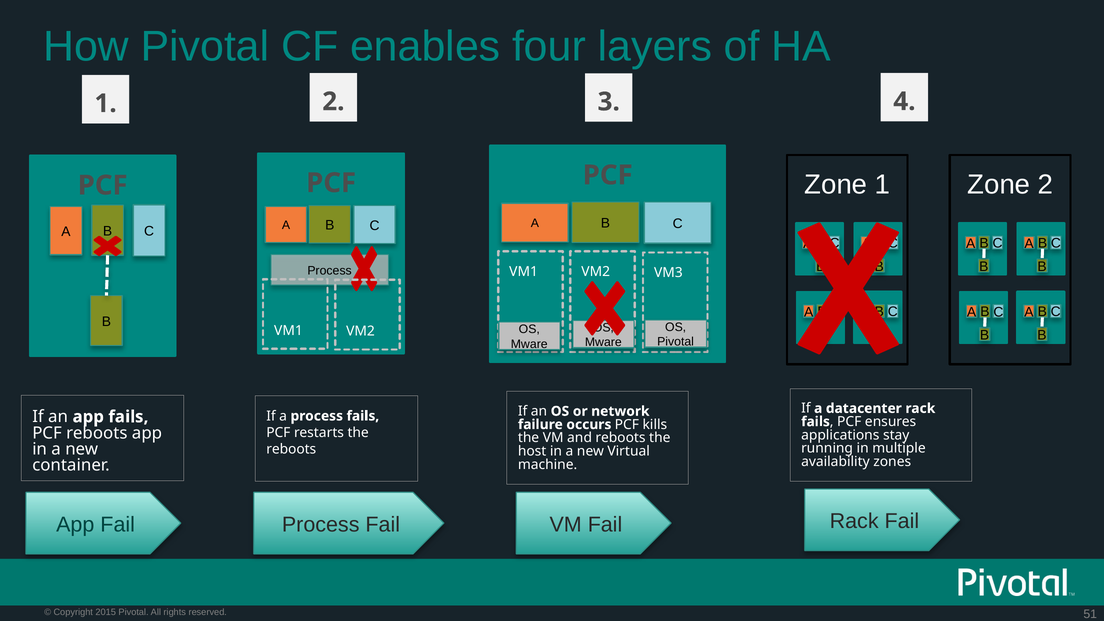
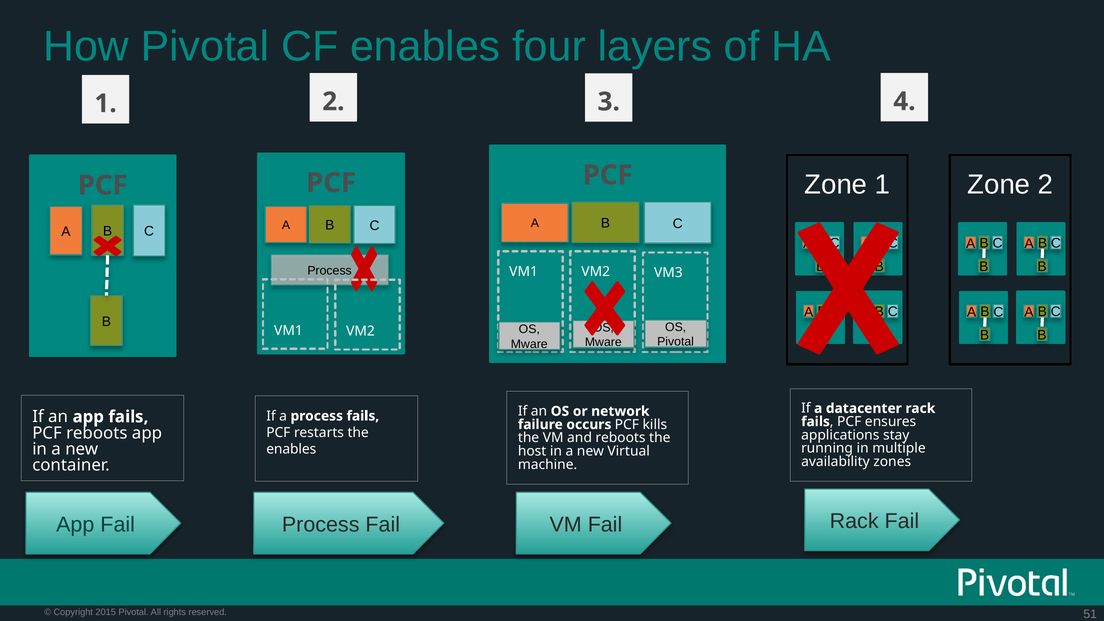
reboots: reboots -> enables (291, 449)
